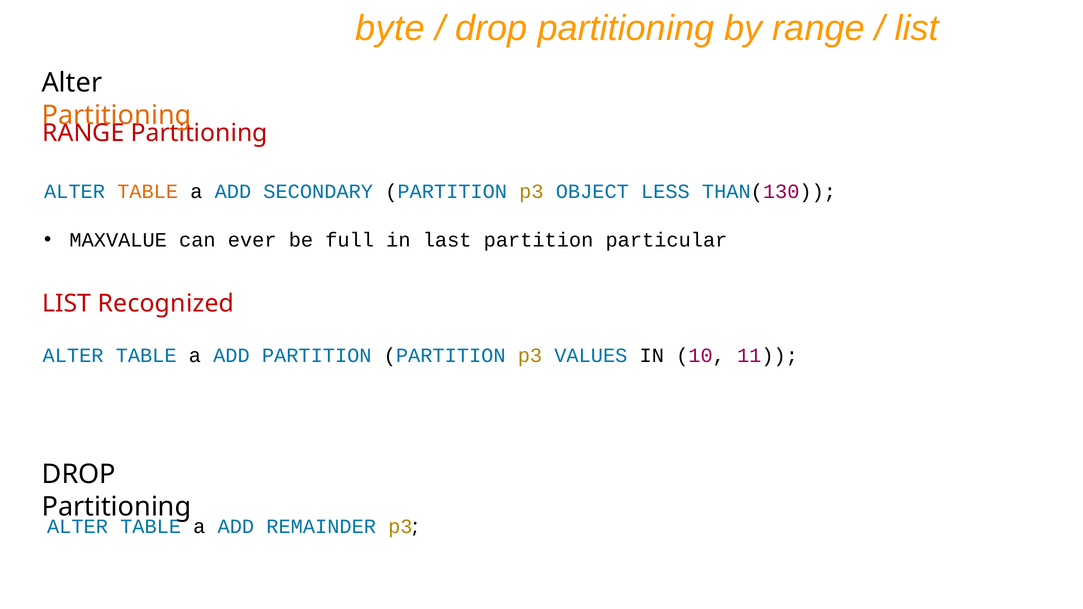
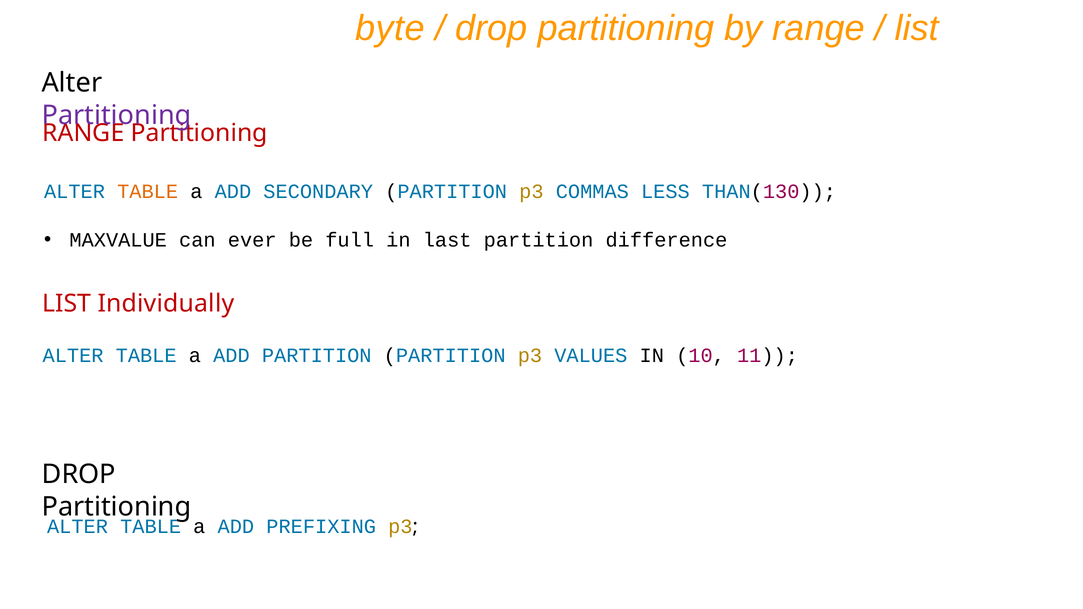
Partitioning colour: orange -> purple (117, 115)
OBJECT: OBJECT -> COMMAS (592, 192)
particular: particular -> difference (666, 240)
Recognized: Recognized -> Individually (166, 304)
REMAINDER: REMAINDER -> PREFIXING (321, 527)
